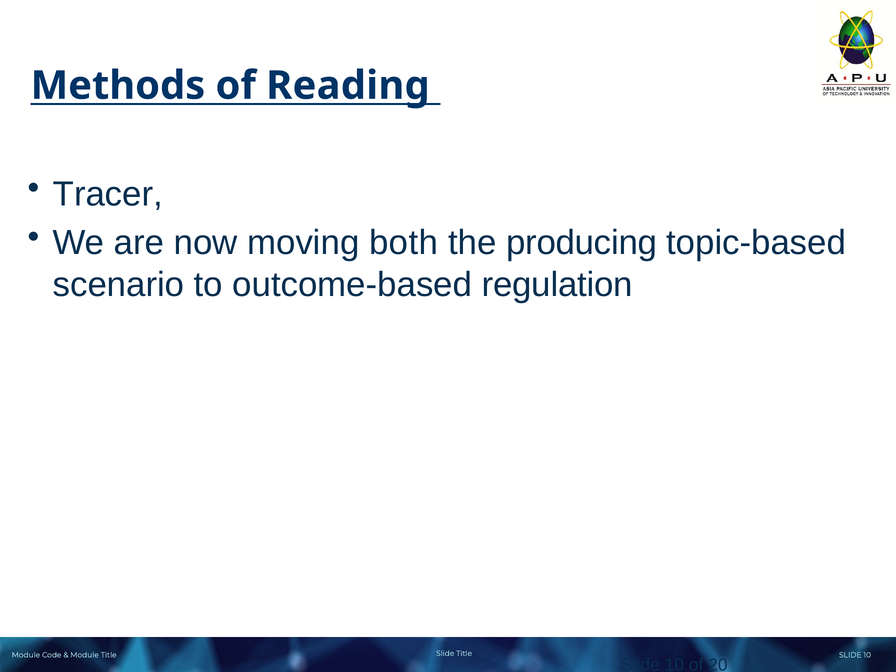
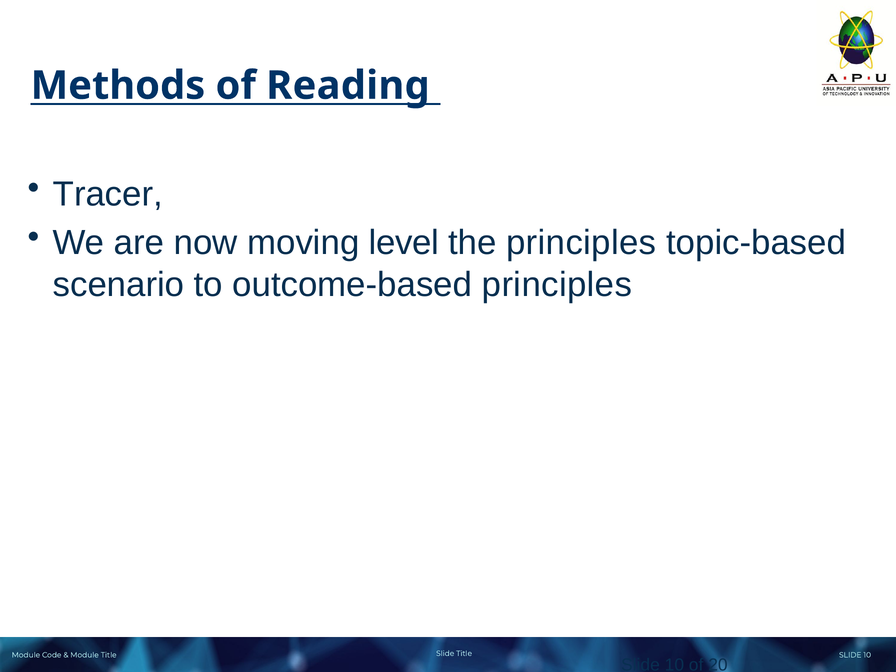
both: both -> level (404, 243)
the producing: producing -> principles (581, 243)
outcome-based regulation: regulation -> principles (557, 285)
